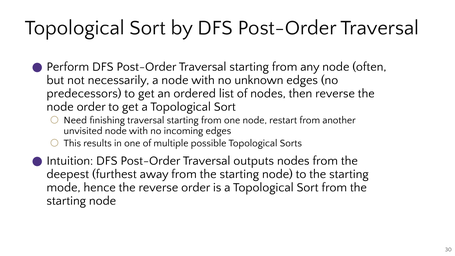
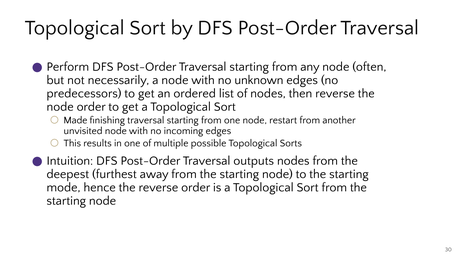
Need: Need -> Made (75, 120)
